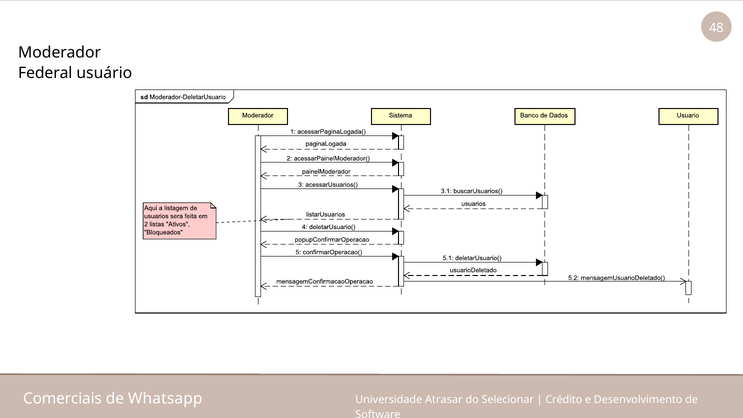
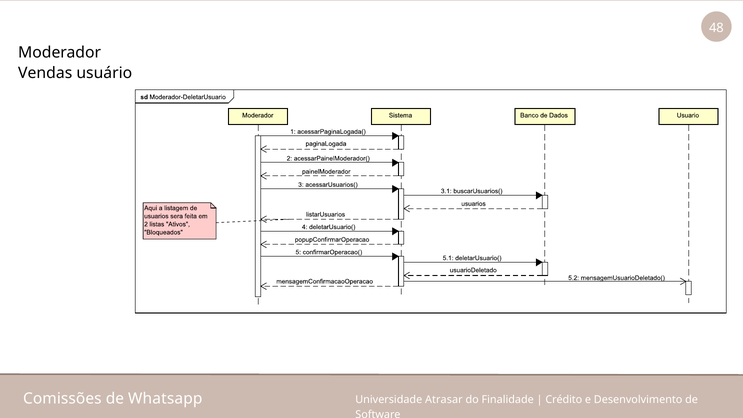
Federal: Federal -> Vendas (45, 73)
Comerciais: Comerciais -> Comissões (62, 399)
Selecionar: Selecionar -> Finalidade (508, 399)
